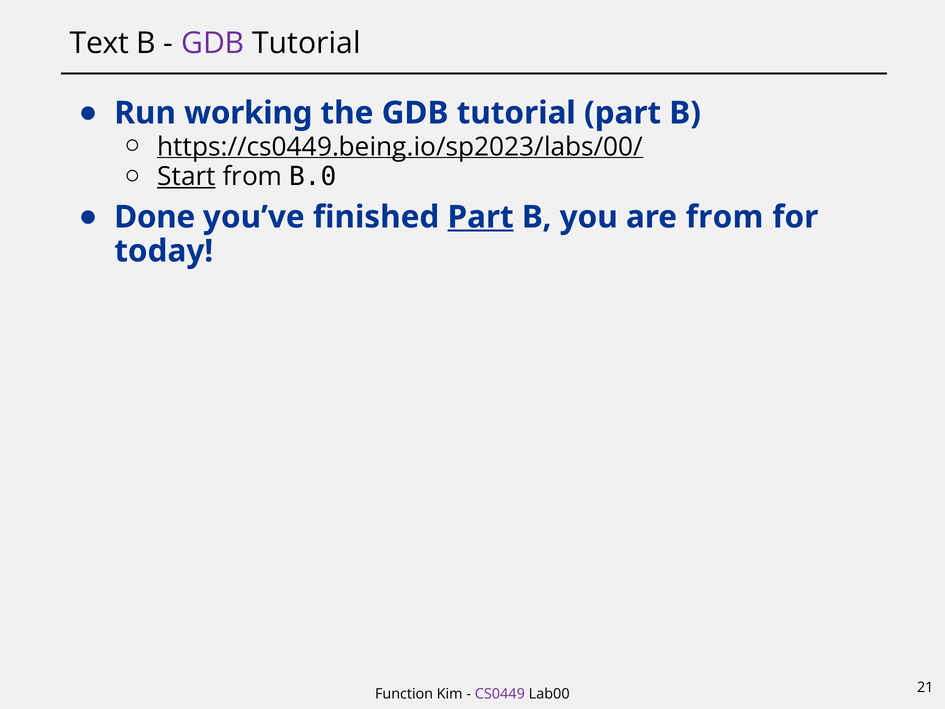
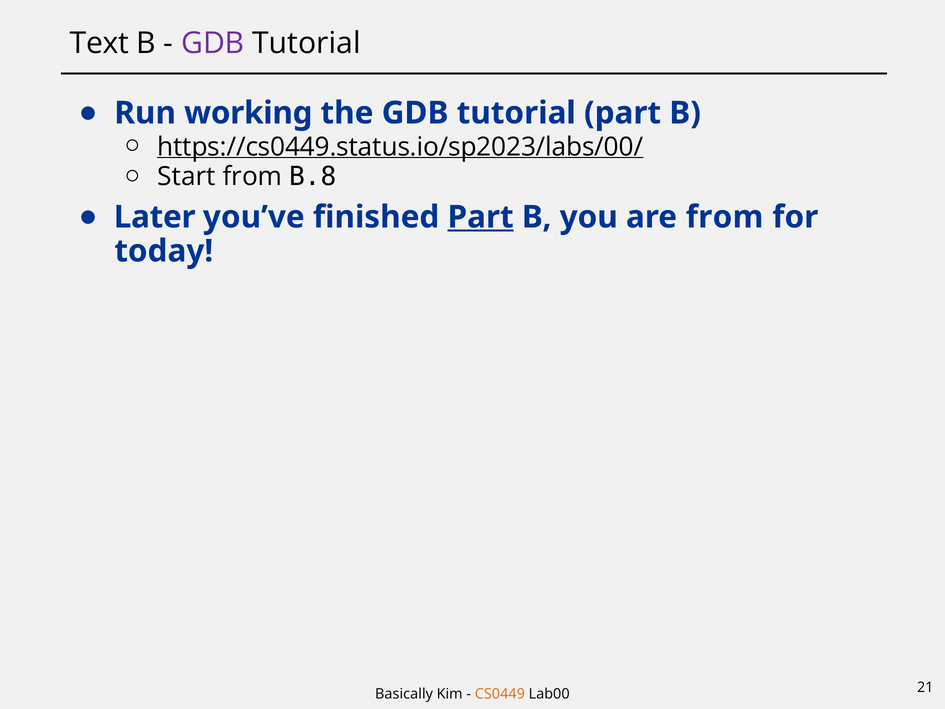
https://cs0449.being.io/sp2023/labs/00/: https://cs0449.being.io/sp2023/labs/00/ -> https://cs0449.status.io/sp2023/labs/00/ (400, 147)
Start underline: present -> none (186, 176)
B.0: B.0 -> B.8 (313, 176)
Done: Done -> Later (155, 217)
Function: Function -> Basically (404, 694)
CS0449 colour: purple -> orange (500, 694)
